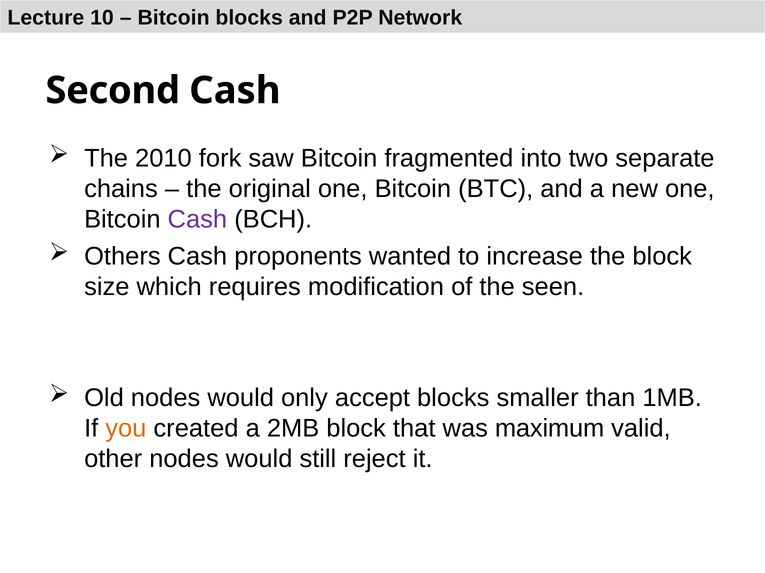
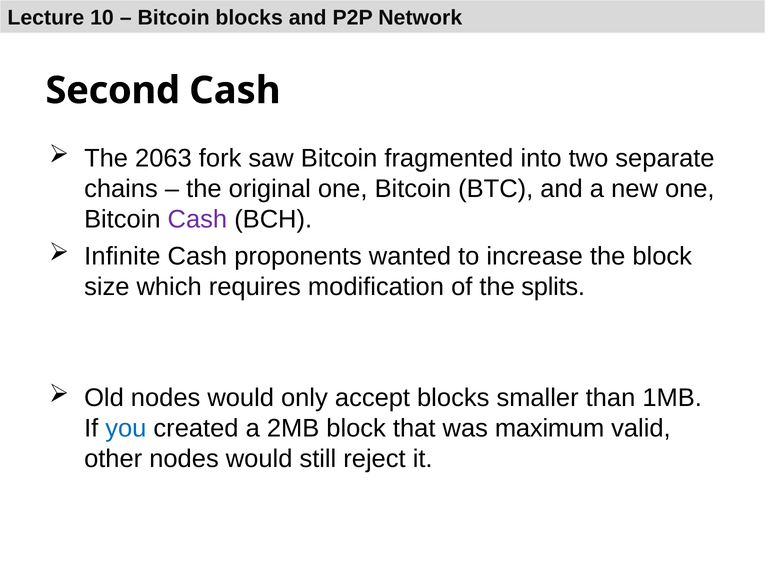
2010: 2010 -> 2063 (163, 159)
Others: Others -> Infinite (122, 257)
seen: seen -> splits (553, 287)
you colour: orange -> blue (126, 429)
